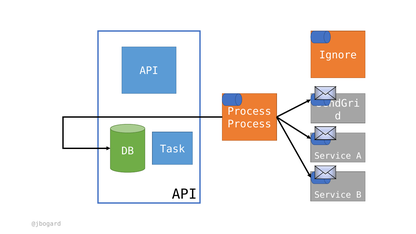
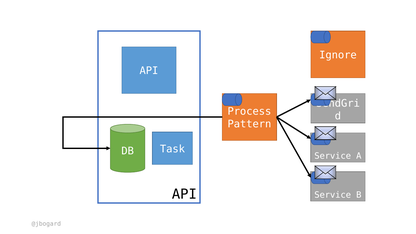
Process: Process -> Pattern (249, 124)
